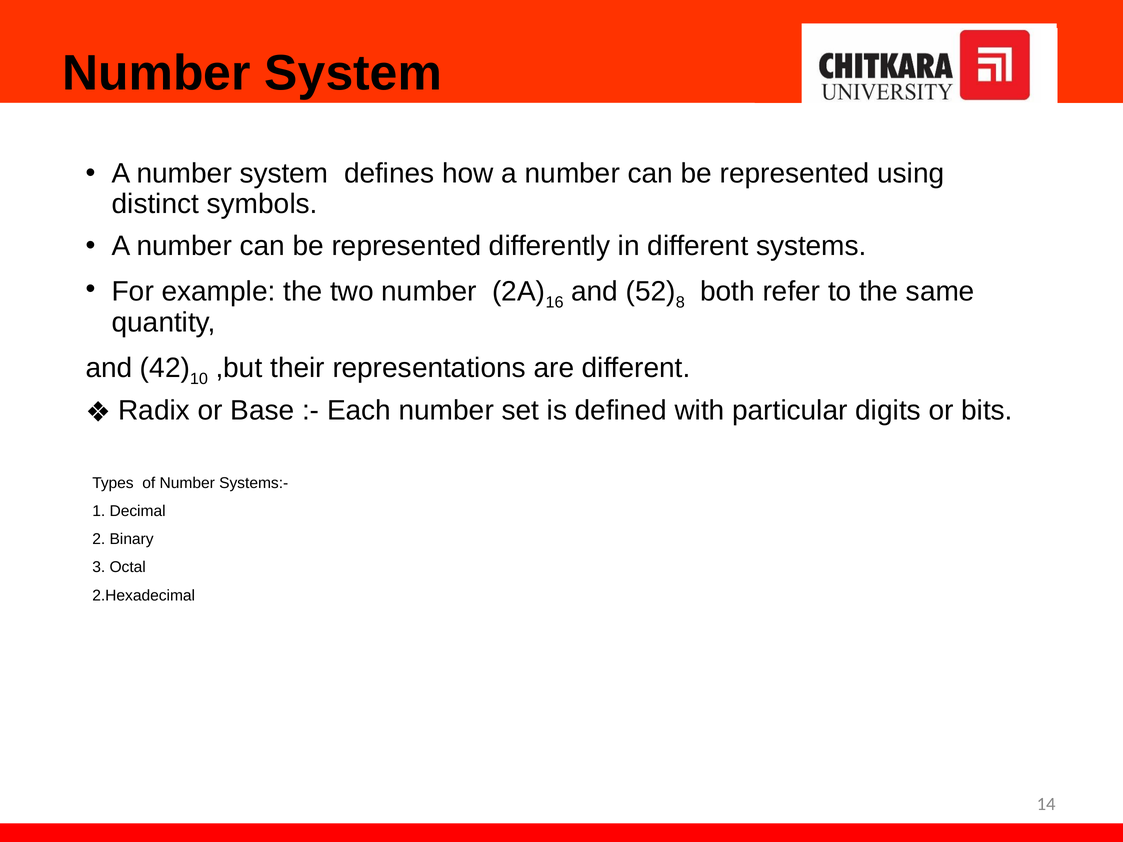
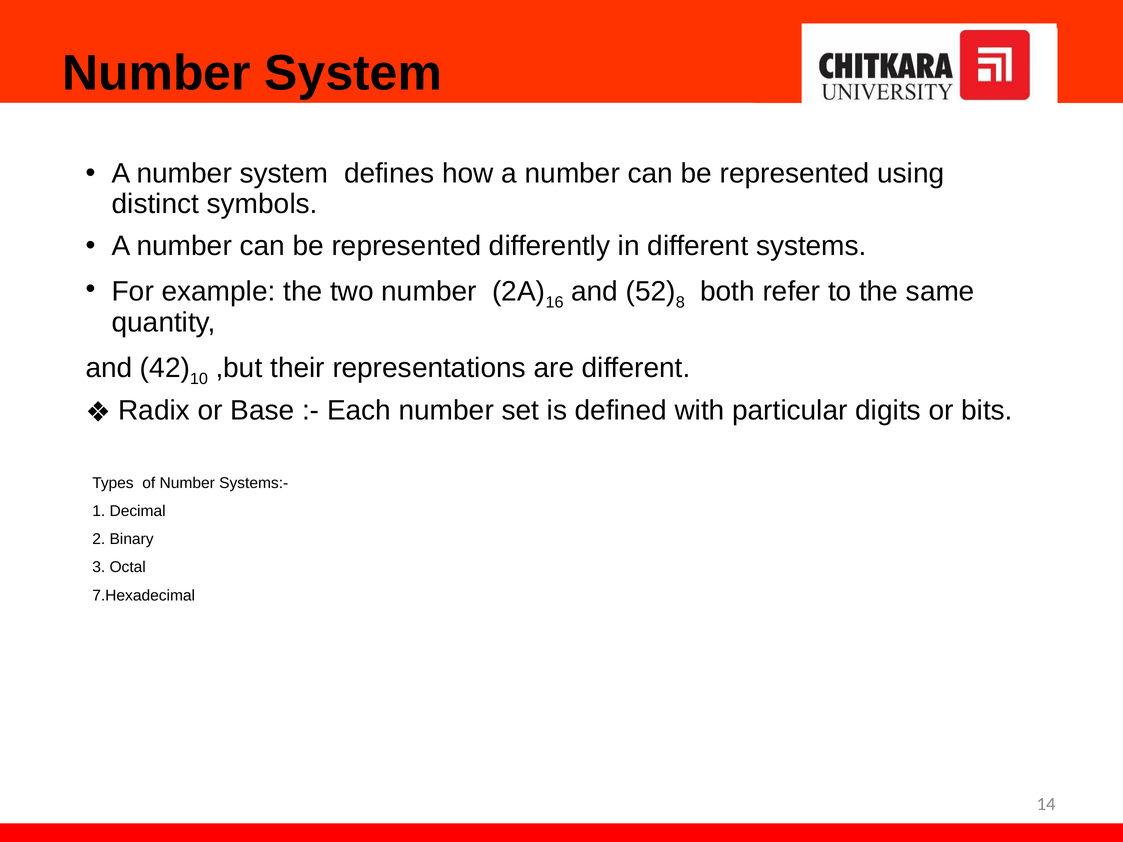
2.Hexadecimal: 2.Hexadecimal -> 7.Hexadecimal (144, 596)
